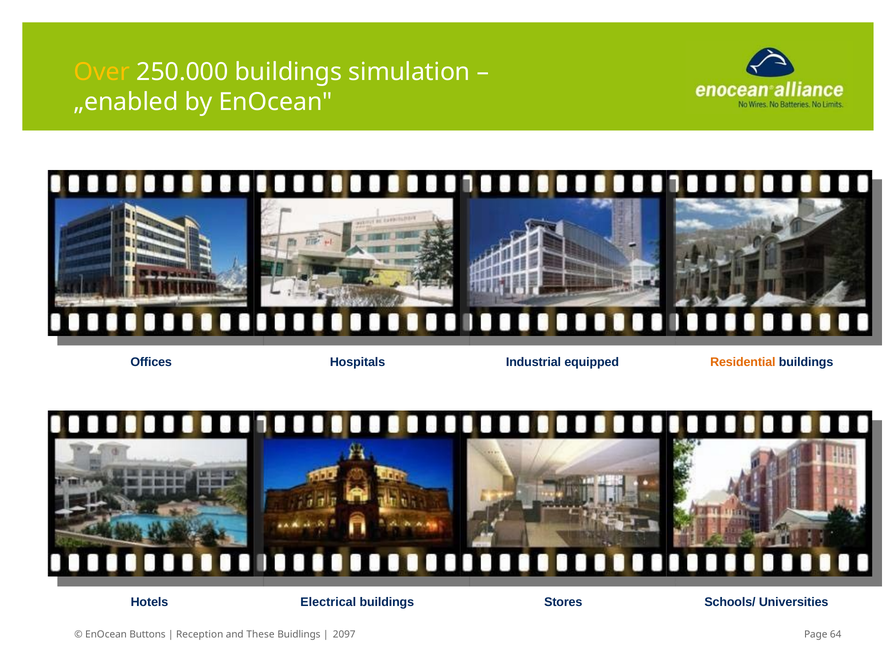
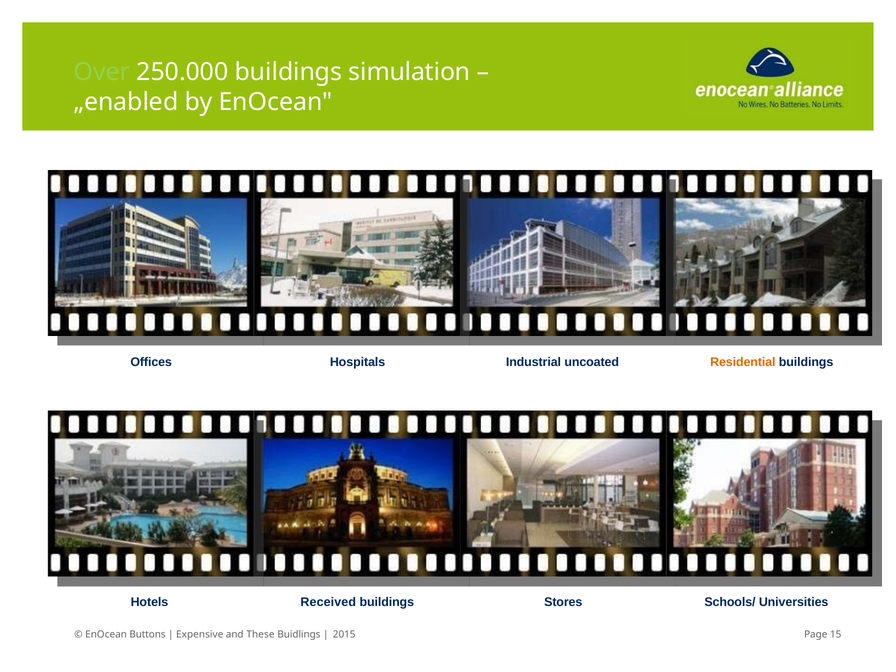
Over colour: yellow -> light green (102, 72)
equipped: equipped -> uncoated (592, 362)
Electrical: Electrical -> Received (328, 602)
Reception: Reception -> Expensive (200, 634)
2097: 2097 -> 2015 (344, 634)
64: 64 -> 15 (836, 634)
